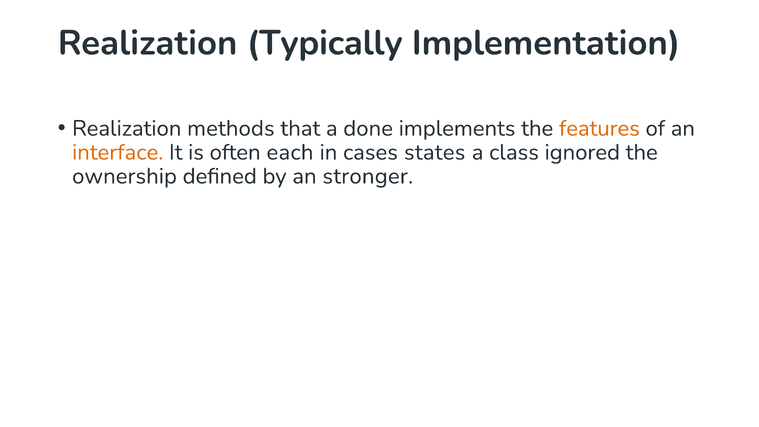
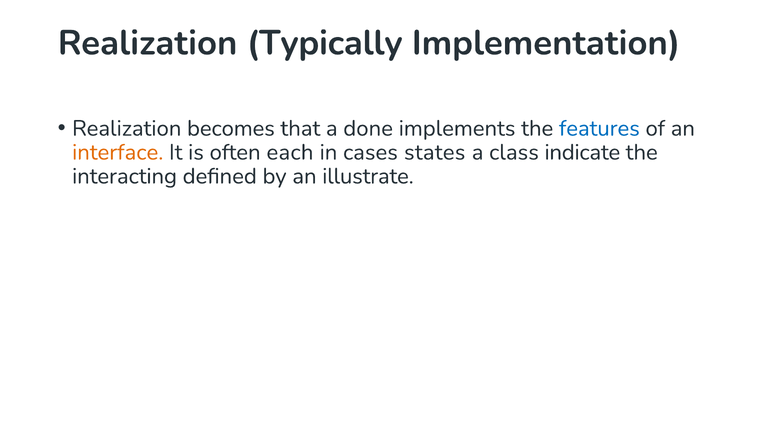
methods: methods -> becomes (231, 128)
features colour: orange -> blue (599, 128)
ignored: ignored -> indicate (582, 152)
ownership: ownership -> interacting (125, 176)
stronger: stronger -> illustrate (368, 176)
